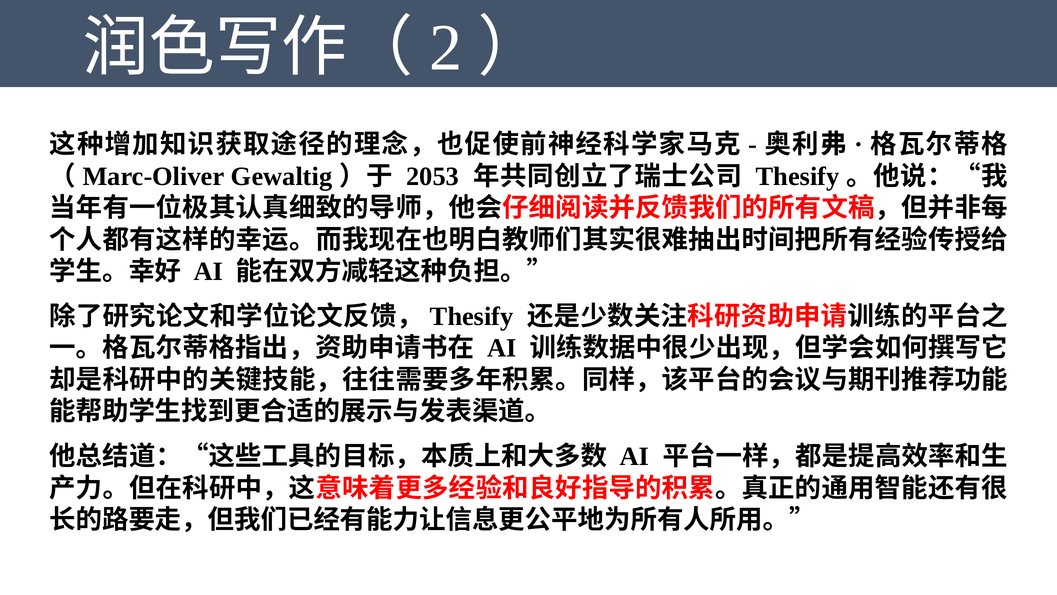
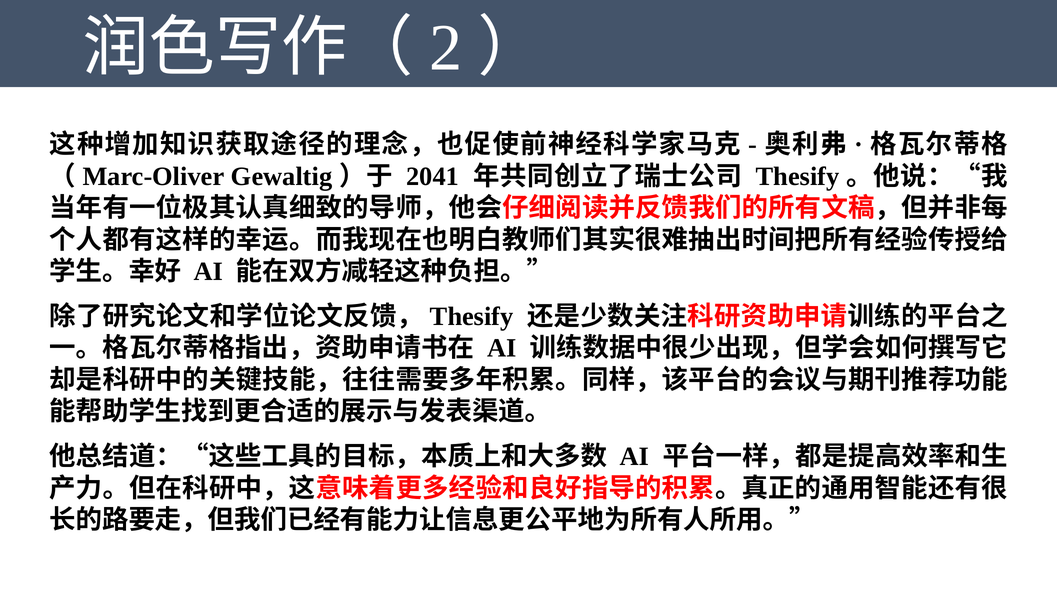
2053: 2053 -> 2041 (433, 176)
